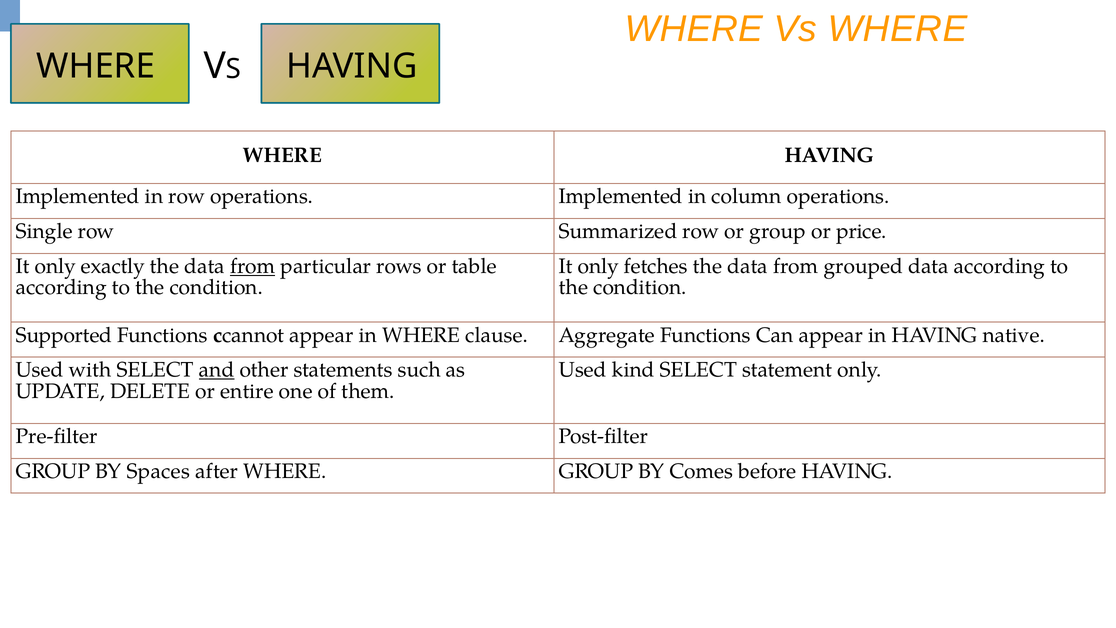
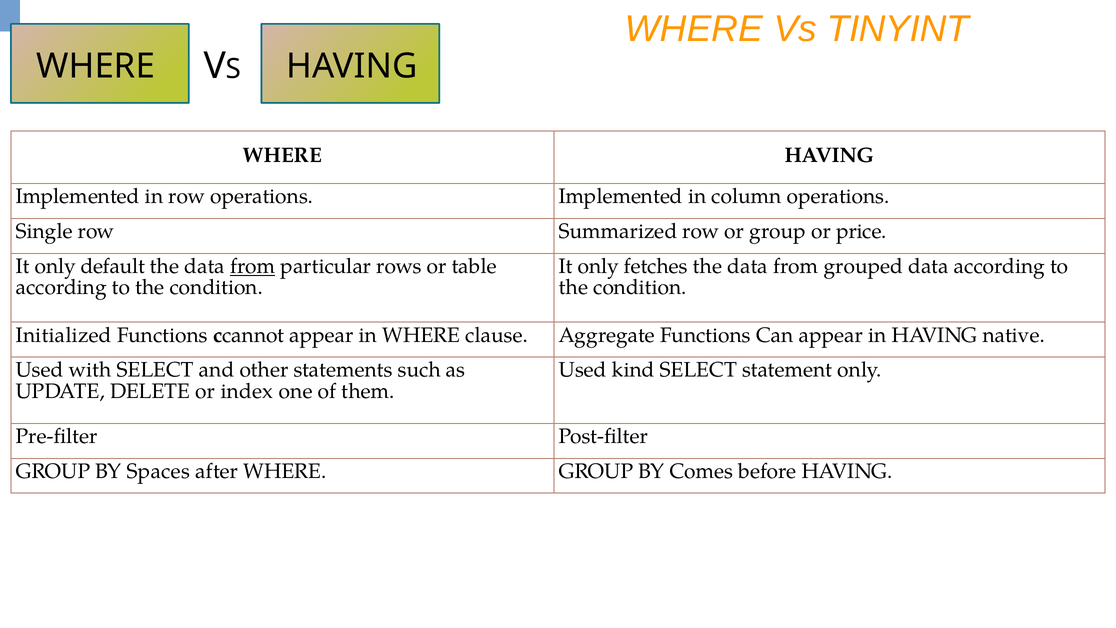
Vs WHERE: WHERE -> TINYINT (898, 29)
exactly: exactly -> default (113, 266)
Supported: Supported -> Initialized (64, 335)
and underline: present -> none (217, 370)
entire: entire -> index (247, 391)
